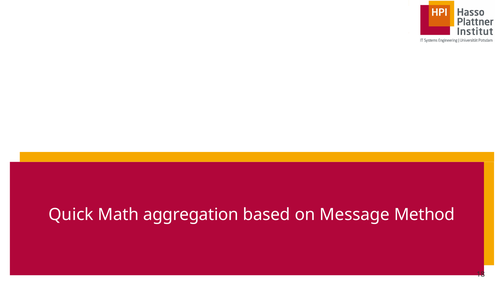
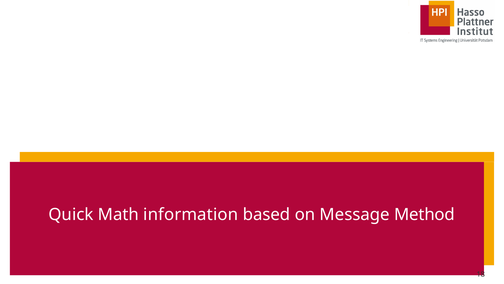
aggregation: aggregation -> information (191, 214)
